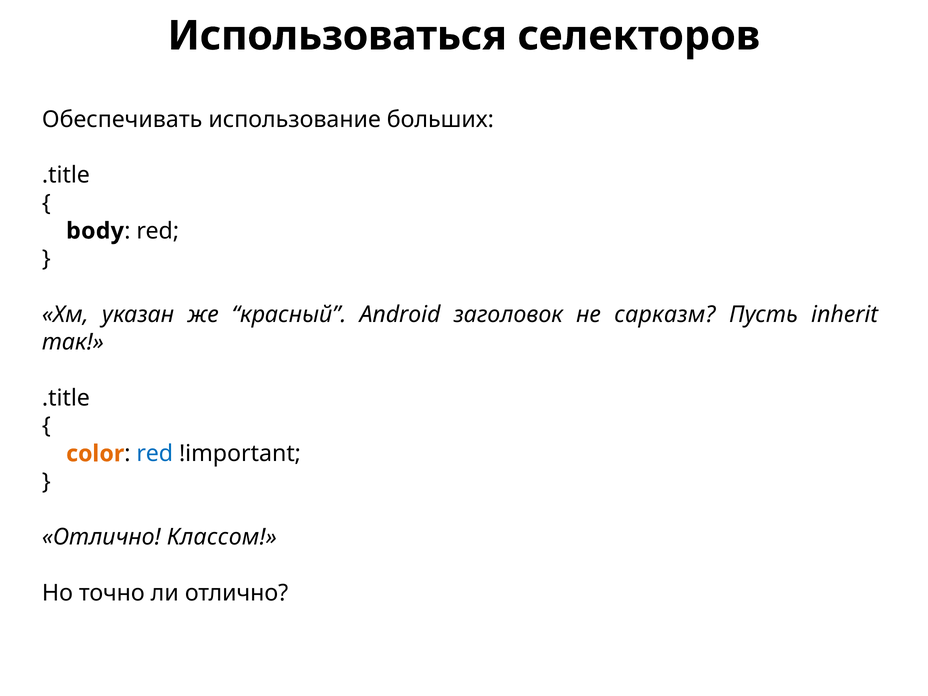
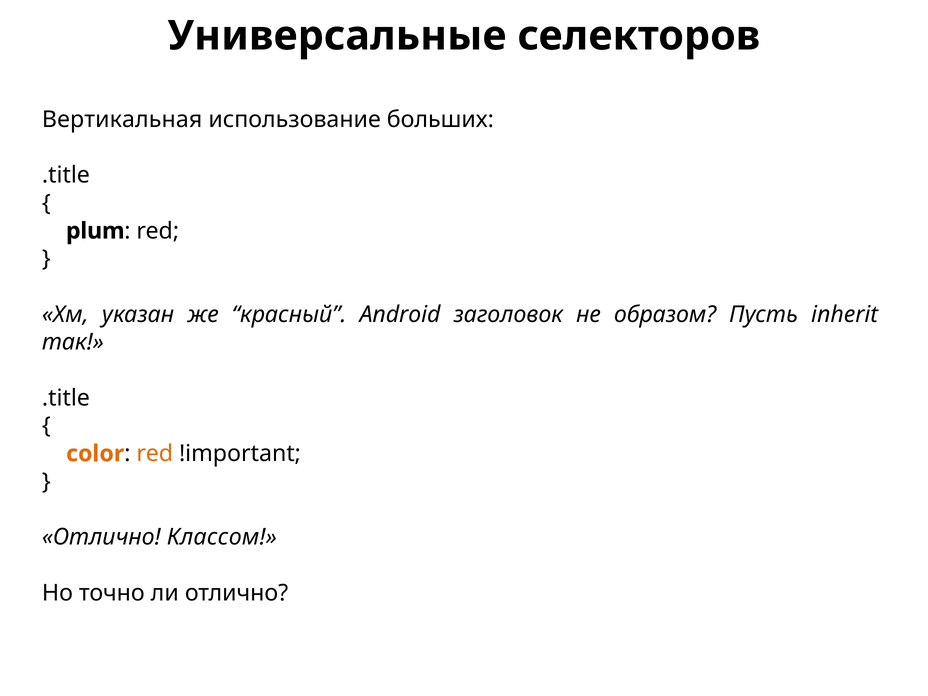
Использоваться: Использоваться -> Универсальные (337, 36)
Обеспечивать: Обеспечивать -> Вертикальная (122, 120)
body: body -> plum (95, 231)
сарказм: сарказм -> образом (665, 314)
red colour: blue -> orange (155, 454)
